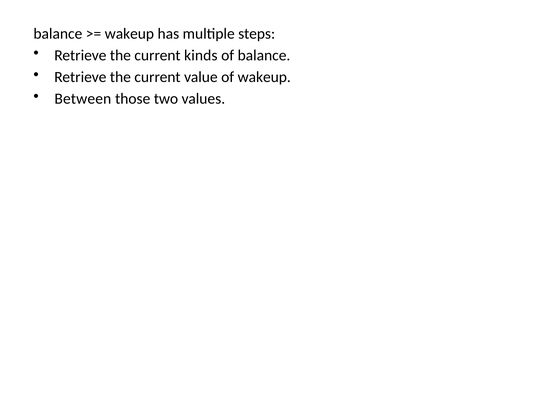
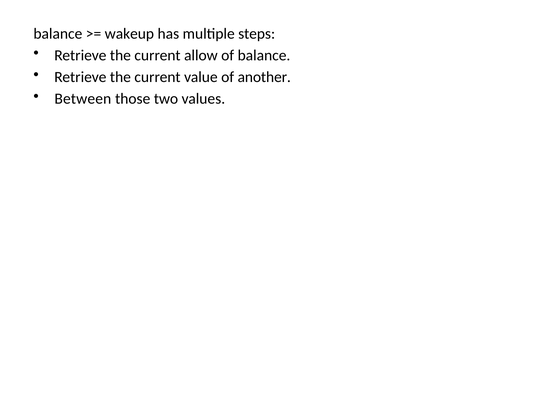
kinds: kinds -> allow (201, 55)
of wakeup: wakeup -> another (264, 77)
